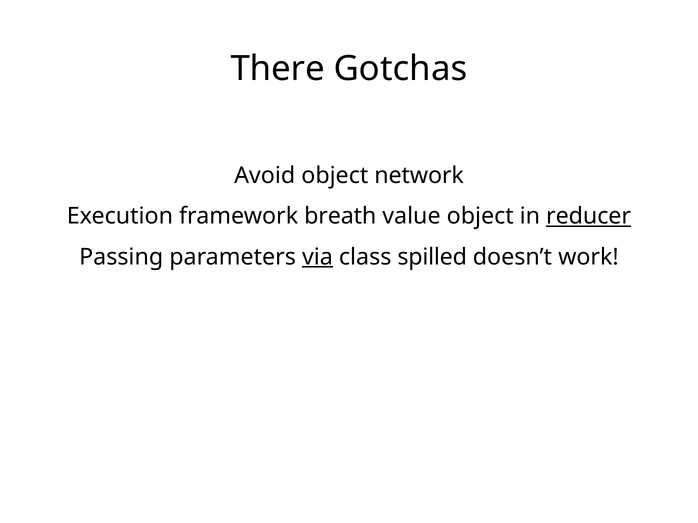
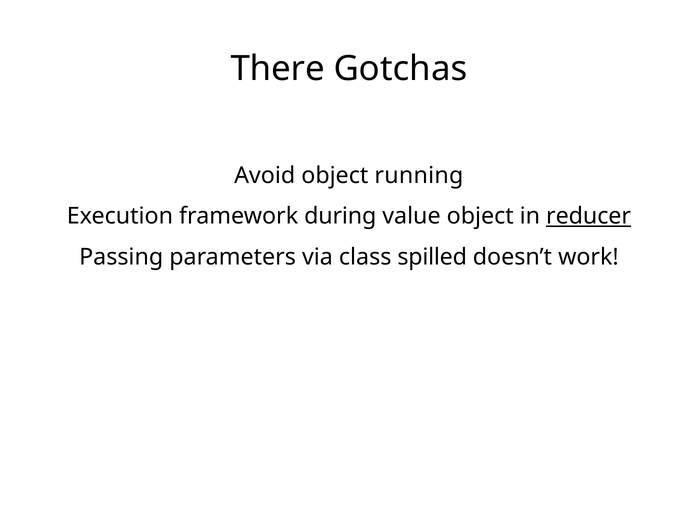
network: network -> running (419, 176)
breath: breath -> during (340, 216)
via underline: present -> none (317, 257)
